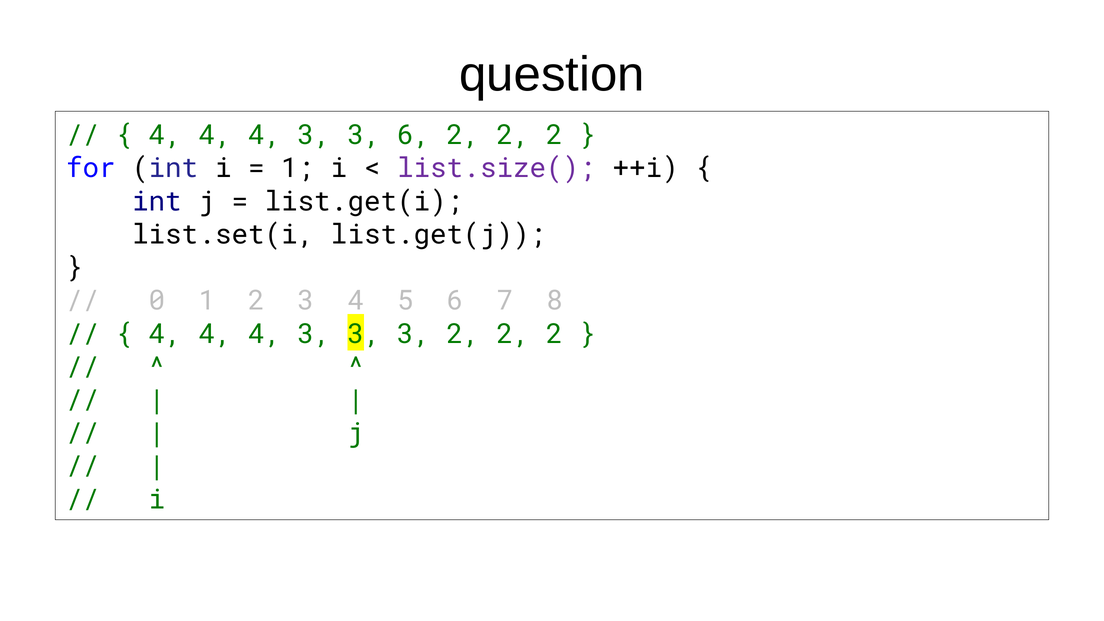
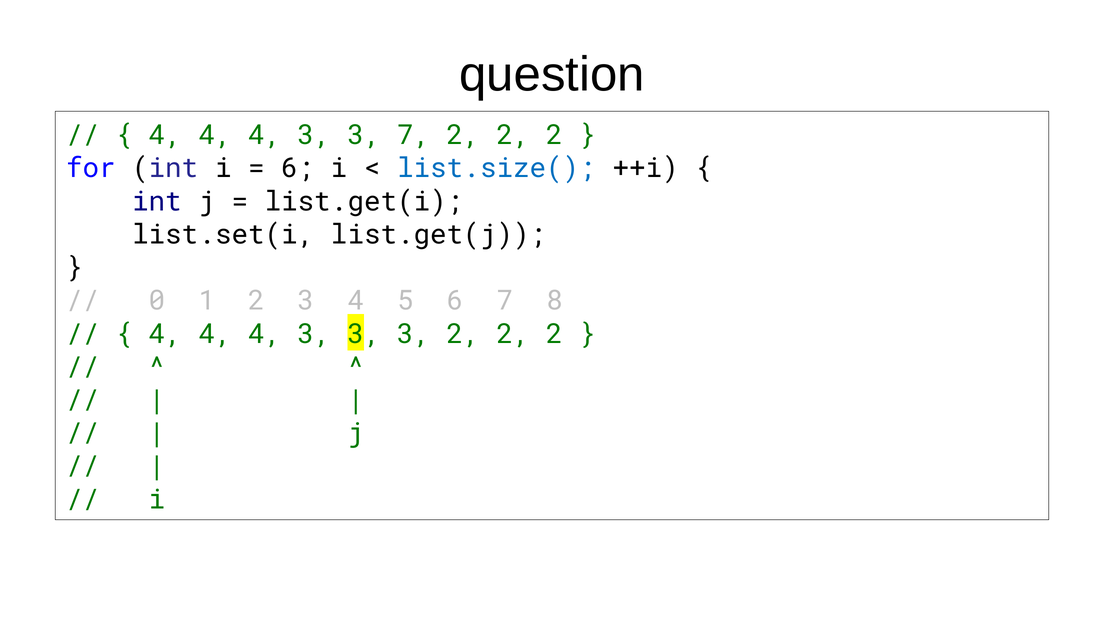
3 6: 6 -> 7 (414, 135)
1: 1 -> 6 (298, 168)
list.size( colour: purple -> blue (497, 168)
